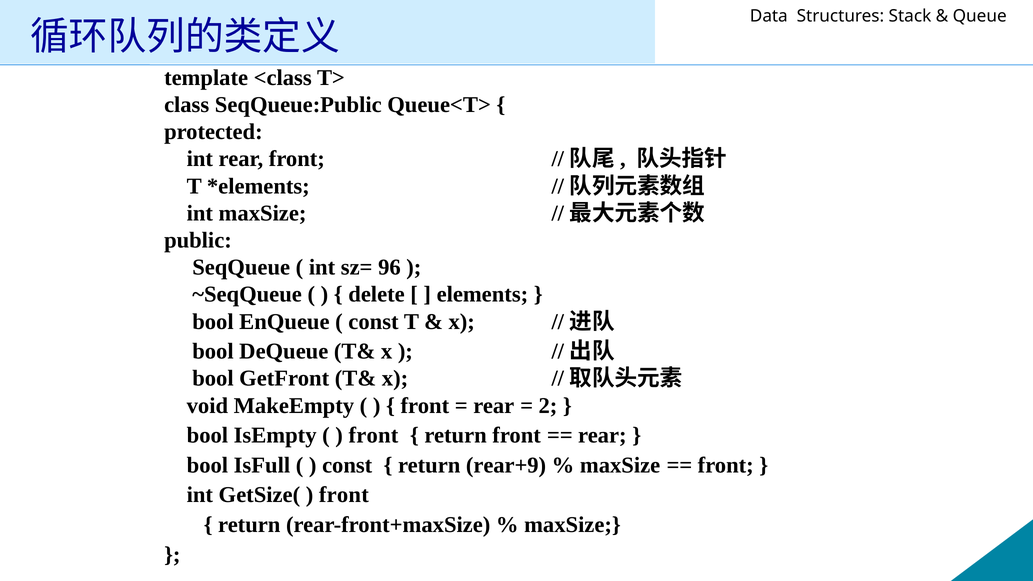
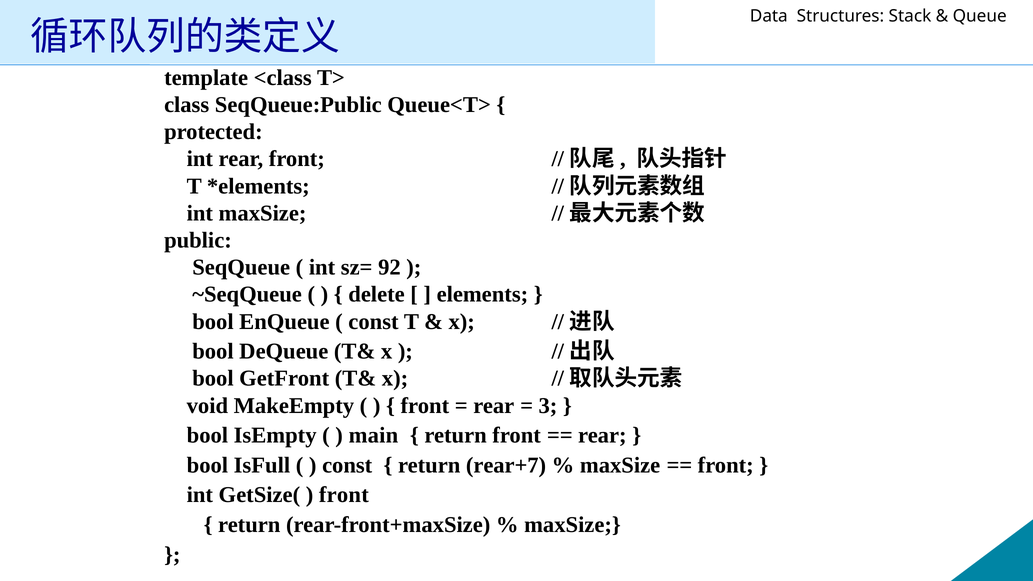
96: 96 -> 92 (389, 267)
2: 2 -> 3 (548, 406)
front: front -> main (373, 435)
rear+9: rear+9 -> rear+7 (506, 465)
